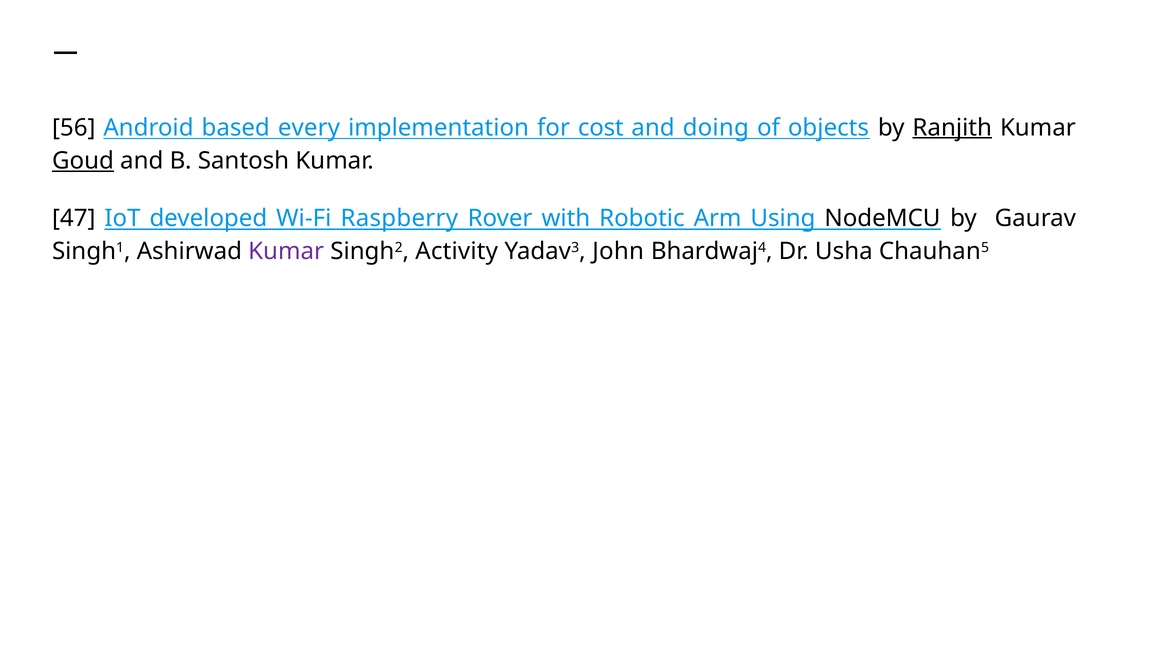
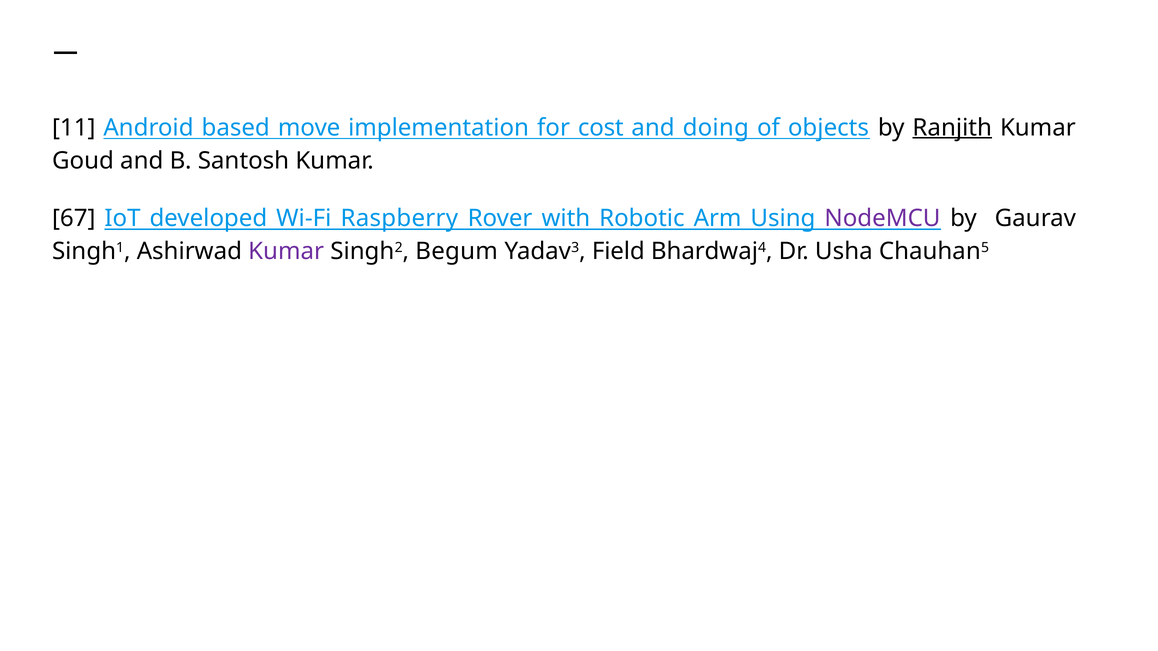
56: 56 -> 11 (74, 128)
every: every -> move (309, 128)
Goud underline: present -> none (83, 161)
47: 47 -> 67 (74, 218)
NodeMCU colour: black -> purple (882, 218)
Activity: Activity -> Begum (457, 252)
John: John -> Field (618, 252)
